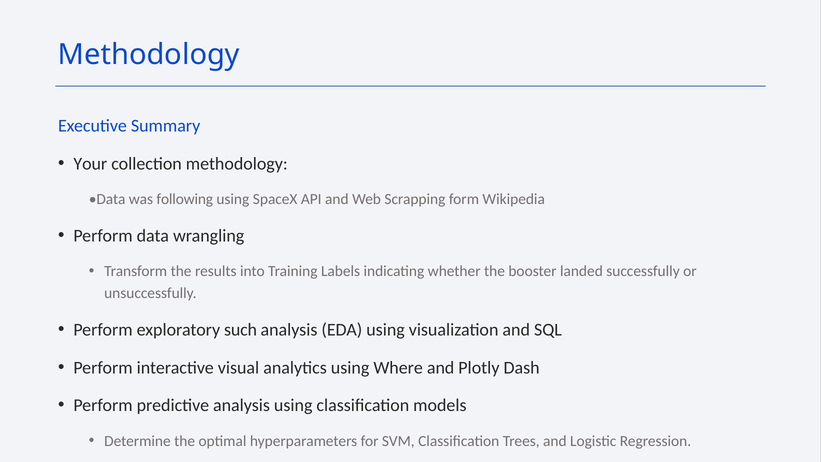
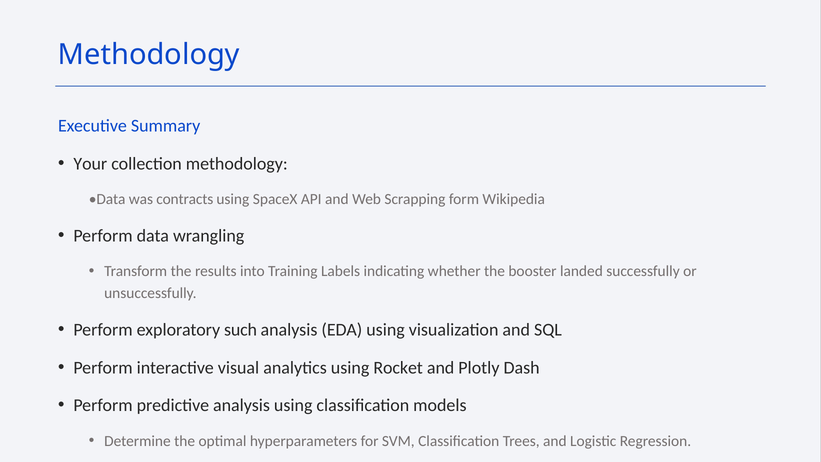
following: following -> contracts (185, 199)
Where: Where -> Rocket (398, 368)
